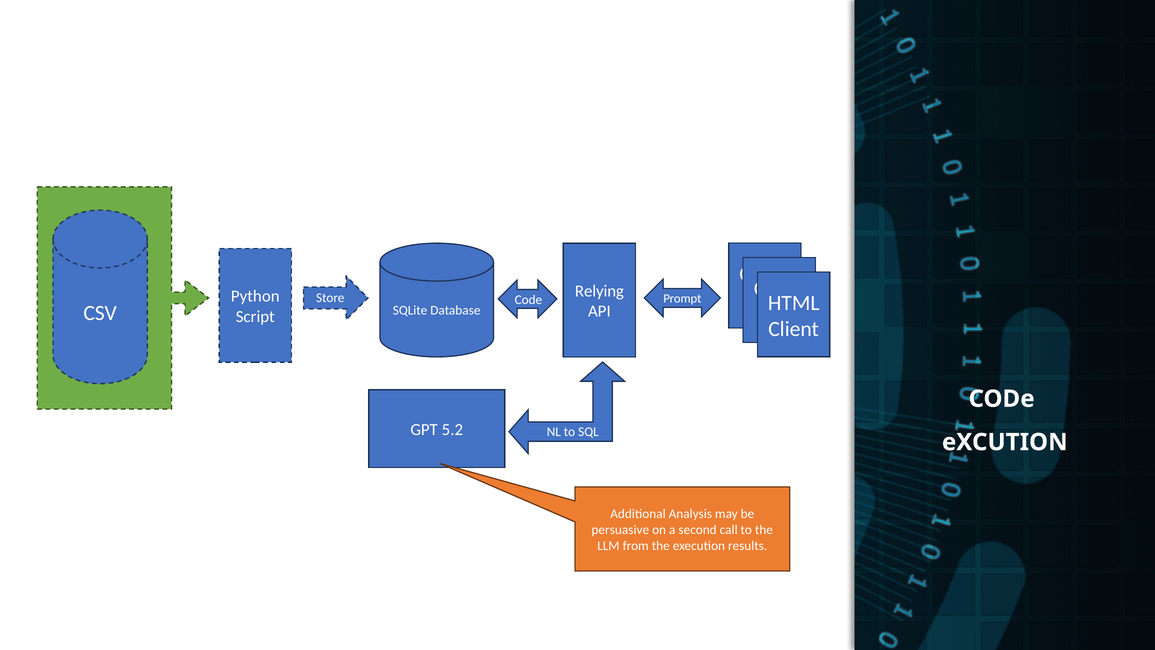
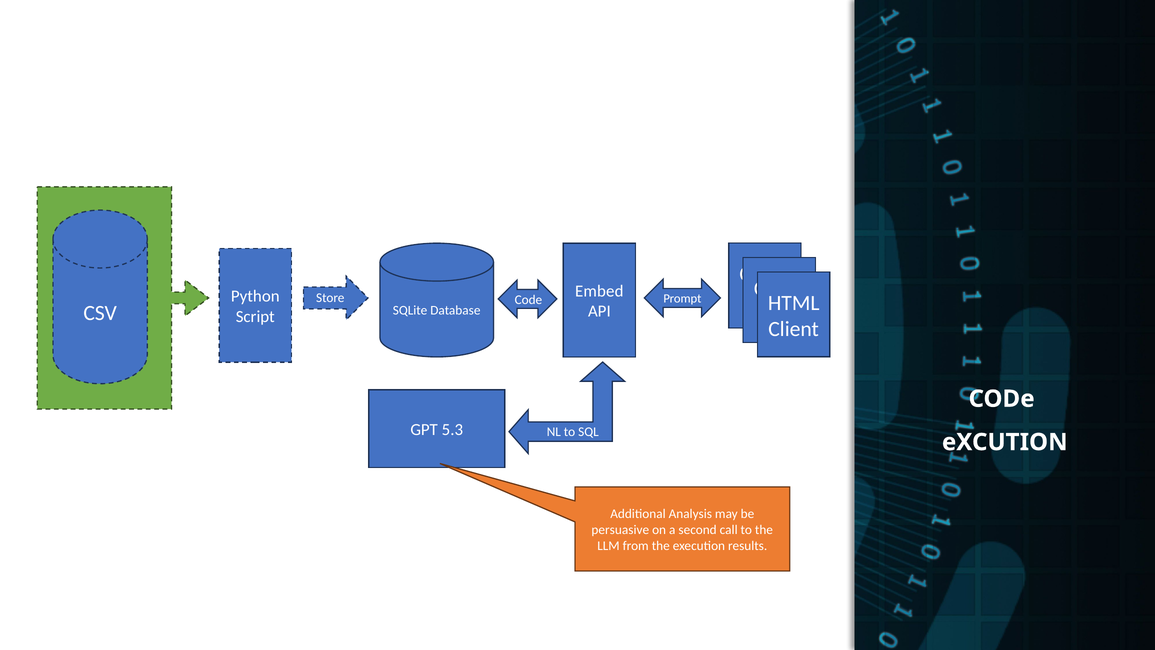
Relying: Relying -> Embed (599, 291)
5.2: 5.2 -> 5.3 (452, 430)
